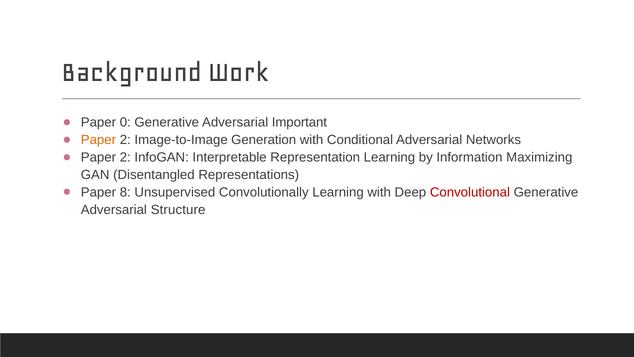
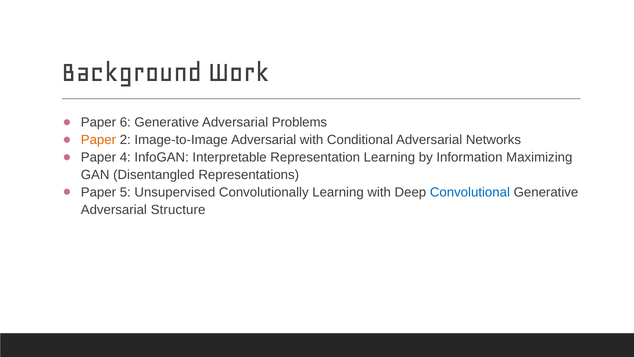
0: 0 -> 6 (125, 122)
Important: Important -> Problems (299, 122)
Image-to-Image Generation: Generation -> Adversarial (264, 140)
2: 2 -> 4 (125, 157)
8: 8 -> 5 (125, 192)
Convolutional colour: red -> blue (470, 192)
